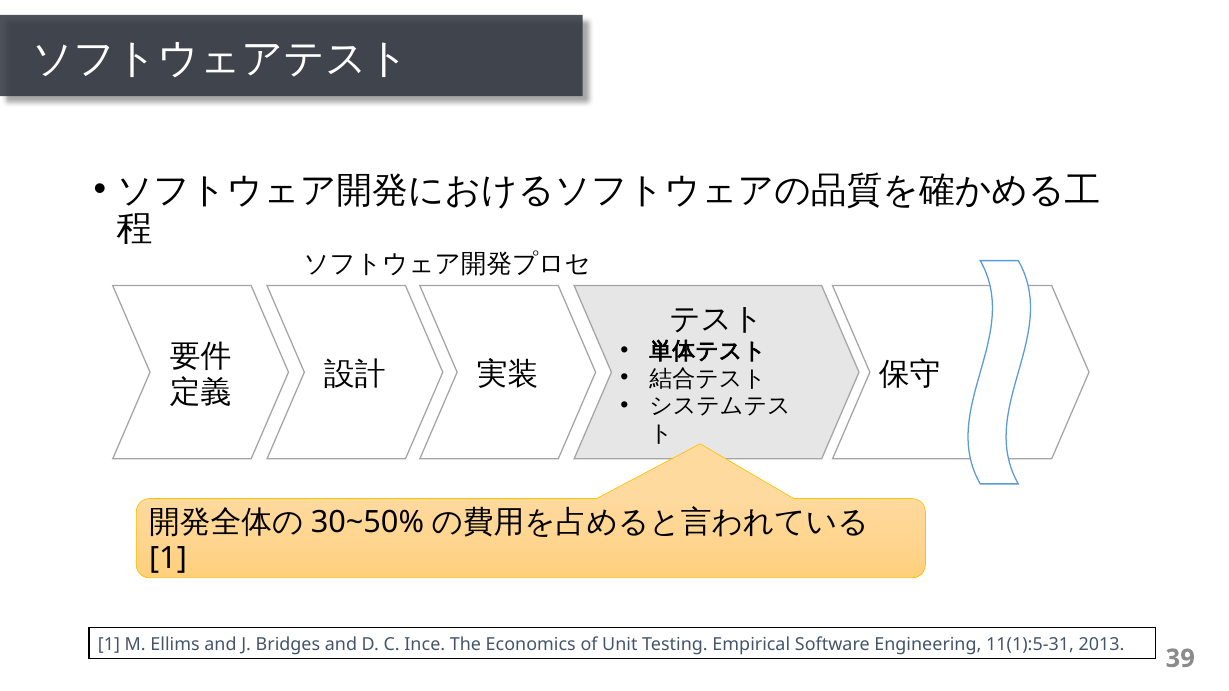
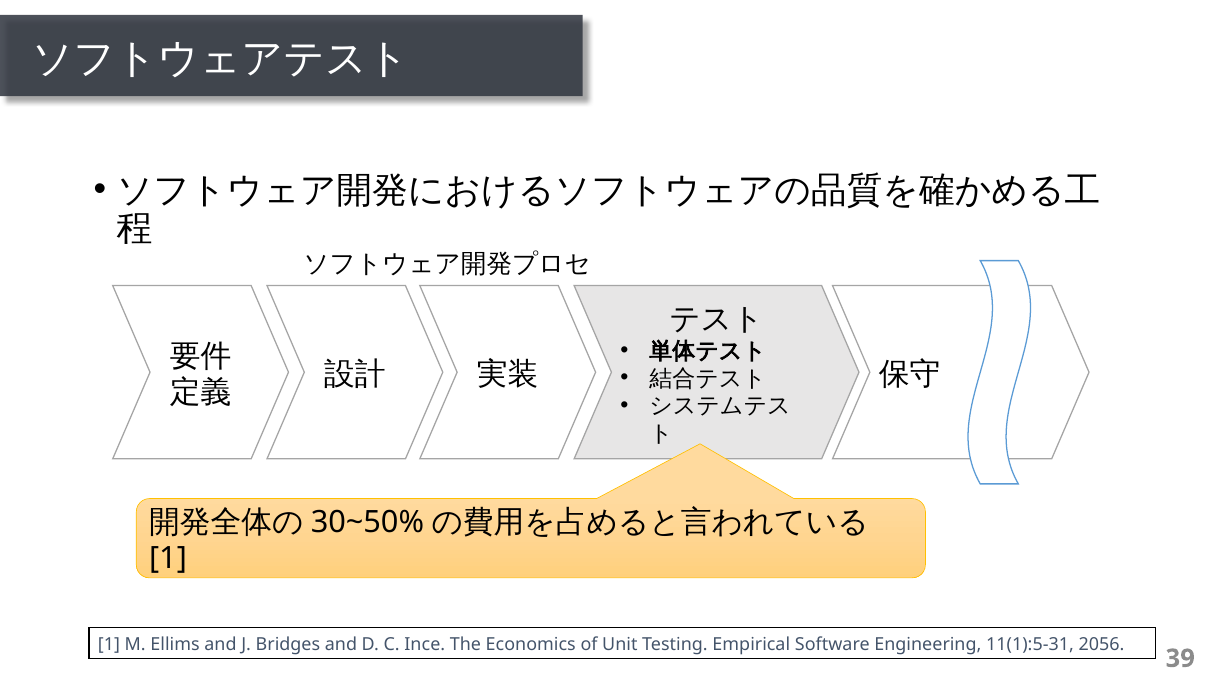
2013: 2013 -> 2056 (1102, 645)
